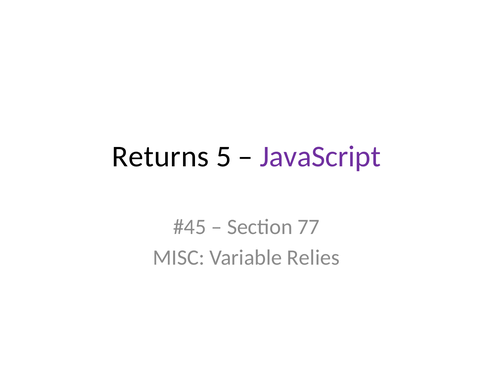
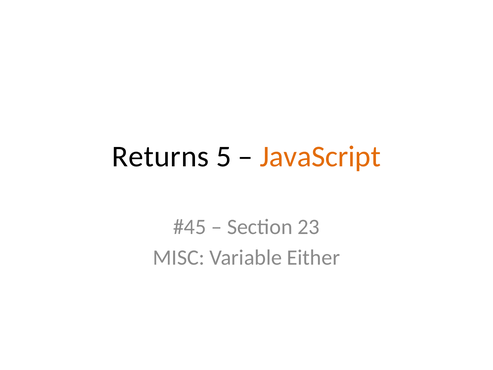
JavaScript colour: purple -> orange (320, 157)
77: 77 -> 23 (309, 227)
Relies: Relies -> Either (313, 257)
